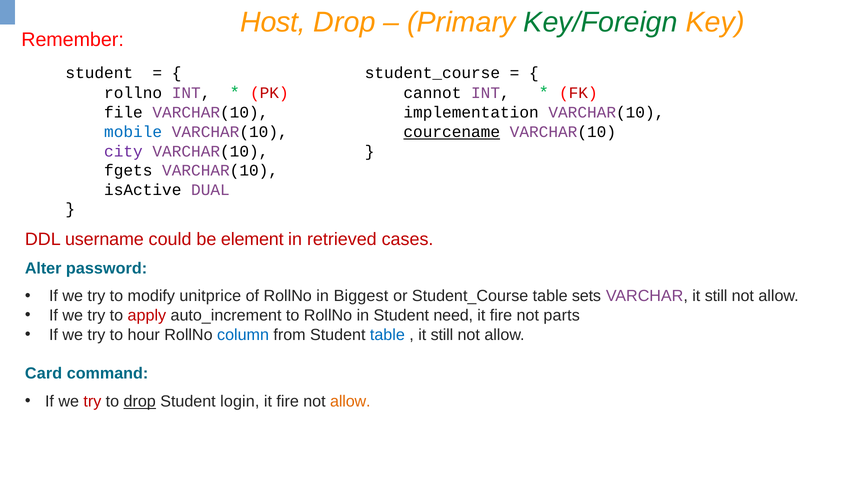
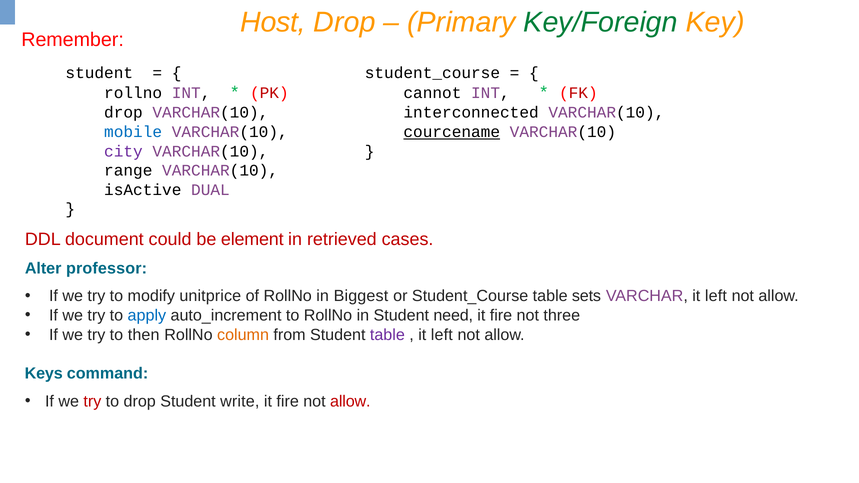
file: file -> drop (123, 113)
implementation: implementation -> interconnected (471, 113)
fgets: fgets -> range (128, 171)
username: username -> document (104, 240)
password: password -> professor (107, 268)
VARCHAR it still: still -> left (716, 296)
apply colour: red -> blue (147, 316)
parts: parts -> three (562, 316)
hour: hour -> then (144, 335)
column colour: blue -> orange (243, 335)
table colour: blue -> purple (387, 335)
still: still -> left (442, 335)
Card: Card -> Keys (44, 374)
drop underline: present -> none (140, 401)
login: login -> write (240, 401)
allow colour: orange -> red (350, 401)
